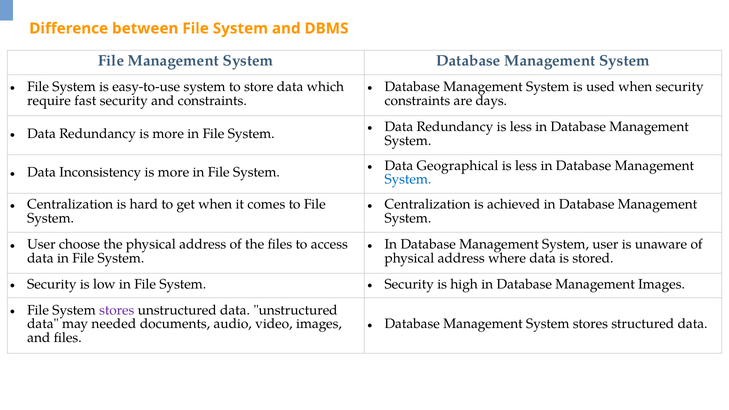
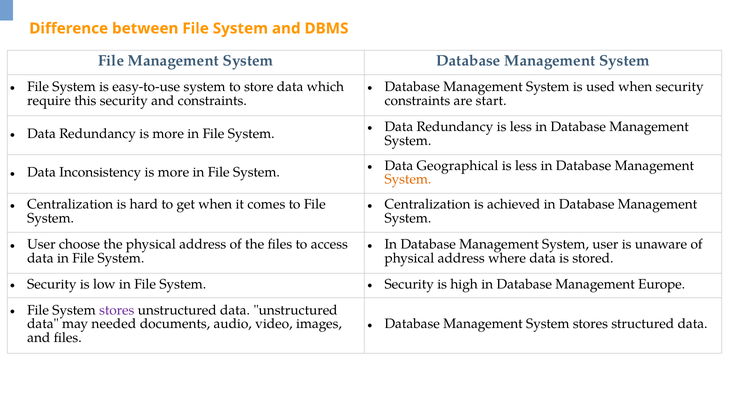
fast: fast -> this (85, 101)
days: days -> start (491, 101)
System colour: blue -> orange (408, 179)
Management Images: Images -> Europe (662, 284)
